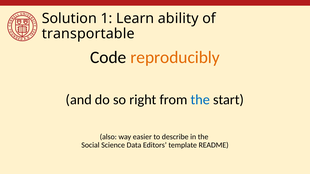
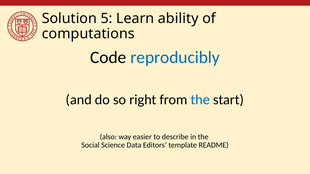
1: 1 -> 5 (106, 18)
transportable: transportable -> computations (88, 34)
reproducibly colour: orange -> blue (175, 57)
